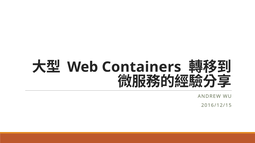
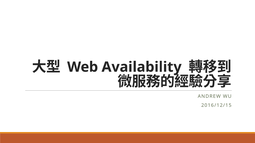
Containers: Containers -> Availability (142, 67)
